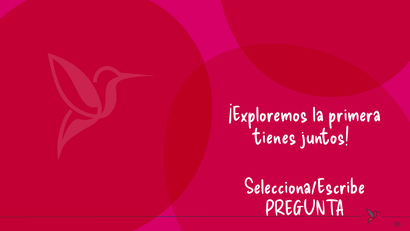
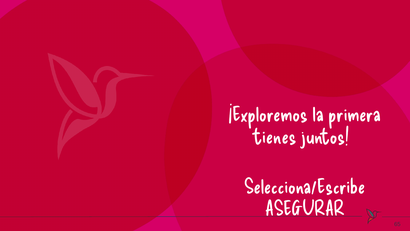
PREGUNTA: PREGUNTA -> ASEGURAR (305, 209)
